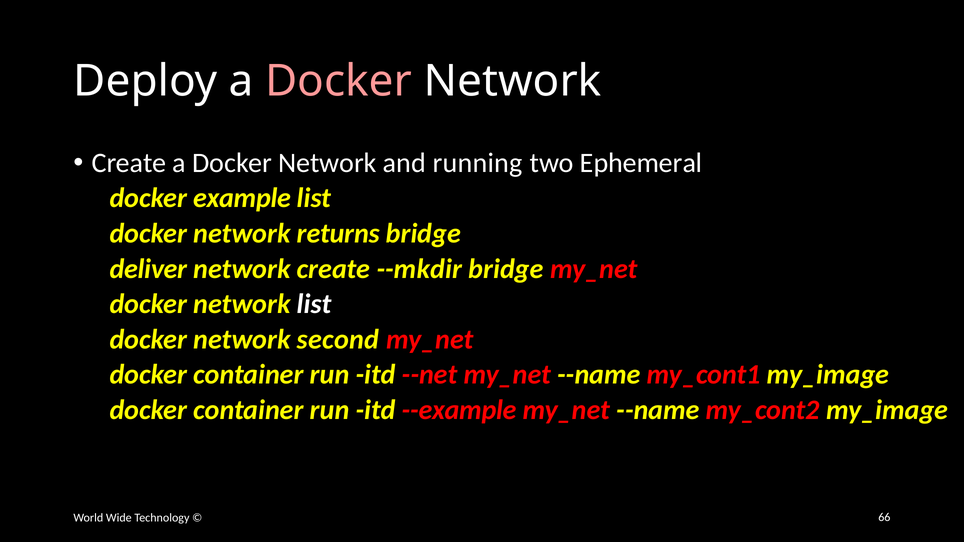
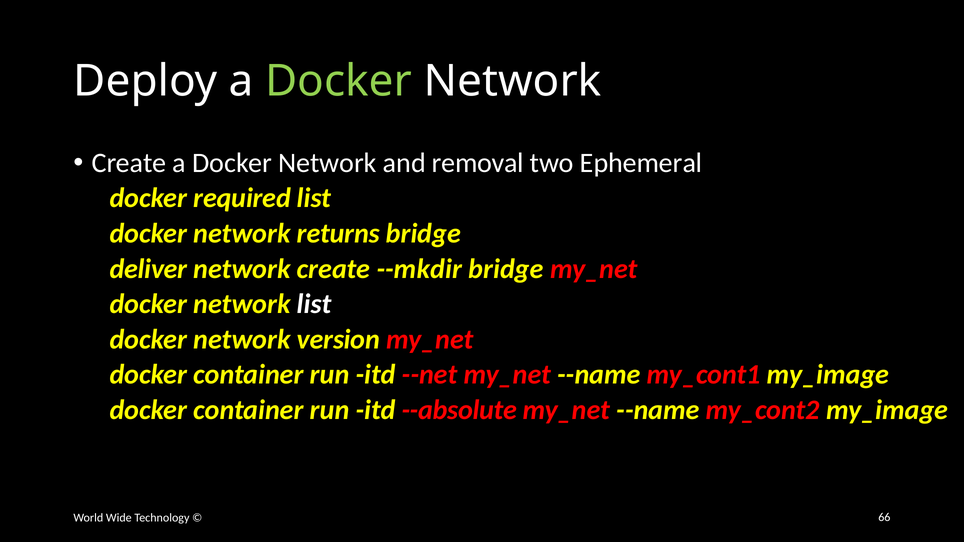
Docker colour: pink -> light green (339, 81)
running: running -> removal (478, 163)
example: example -> required (242, 198)
second: second -> version (338, 340)
--example: --example -> --absolute (459, 410)
